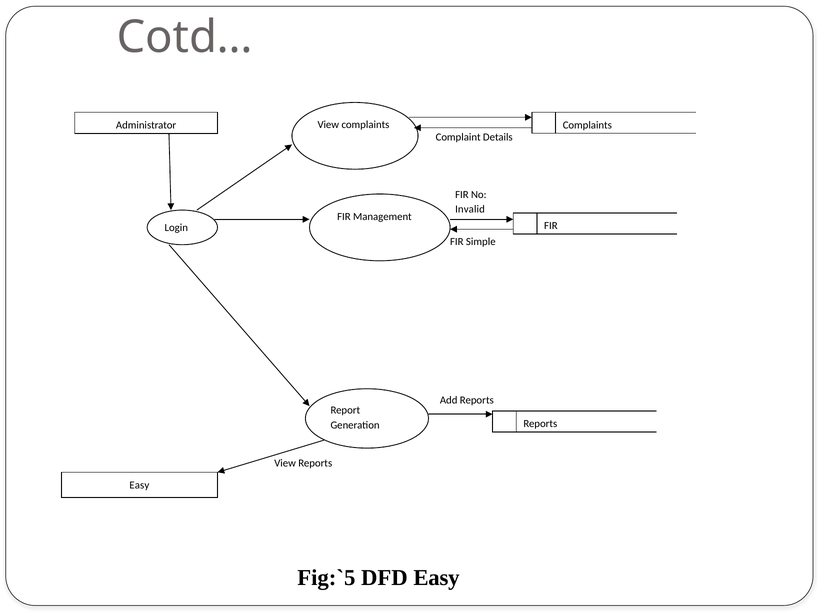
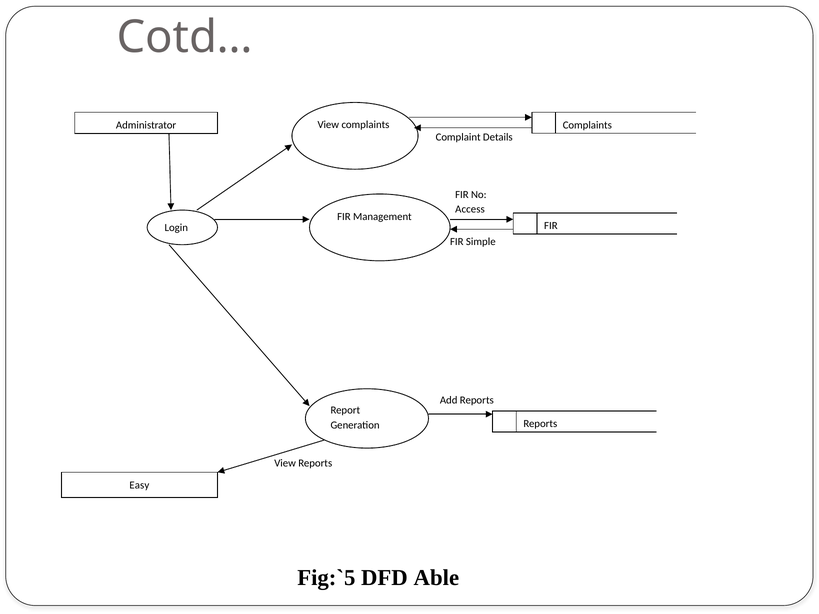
Invalid: Invalid -> Access (470, 209)
DFD Easy: Easy -> Able (436, 578)
